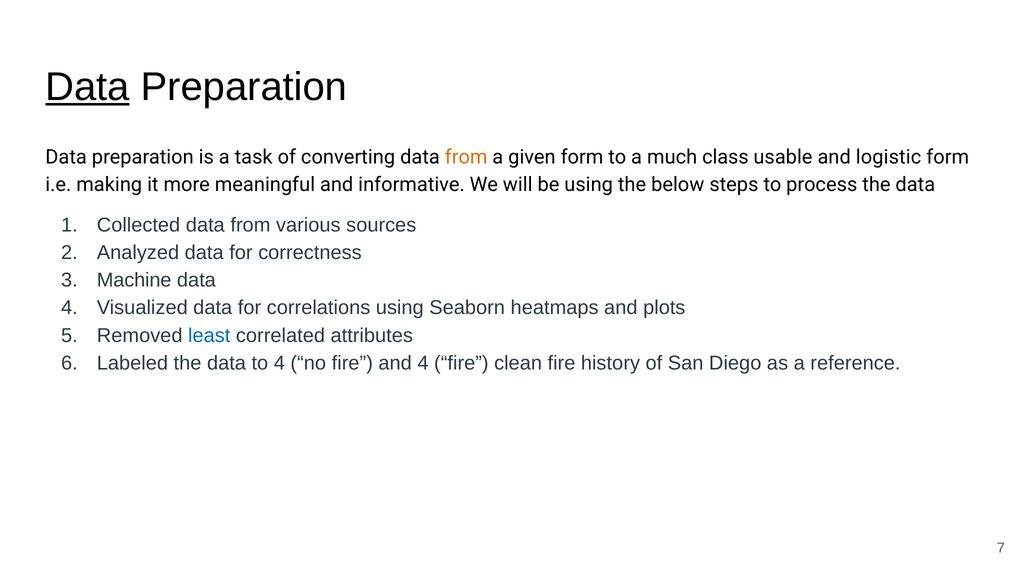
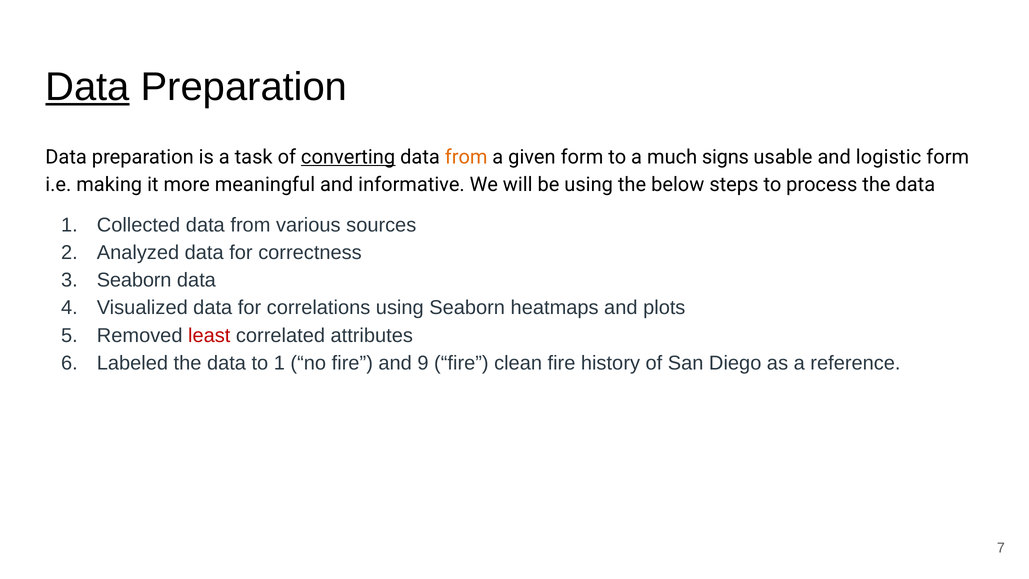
converting underline: none -> present (348, 157)
class: class -> signs (725, 157)
Machine: Machine -> Seaborn (134, 280)
least colour: blue -> red (209, 335)
to 4: 4 -> 1 (279, 363)
and 4: 4 -> 9 (423, 363)
